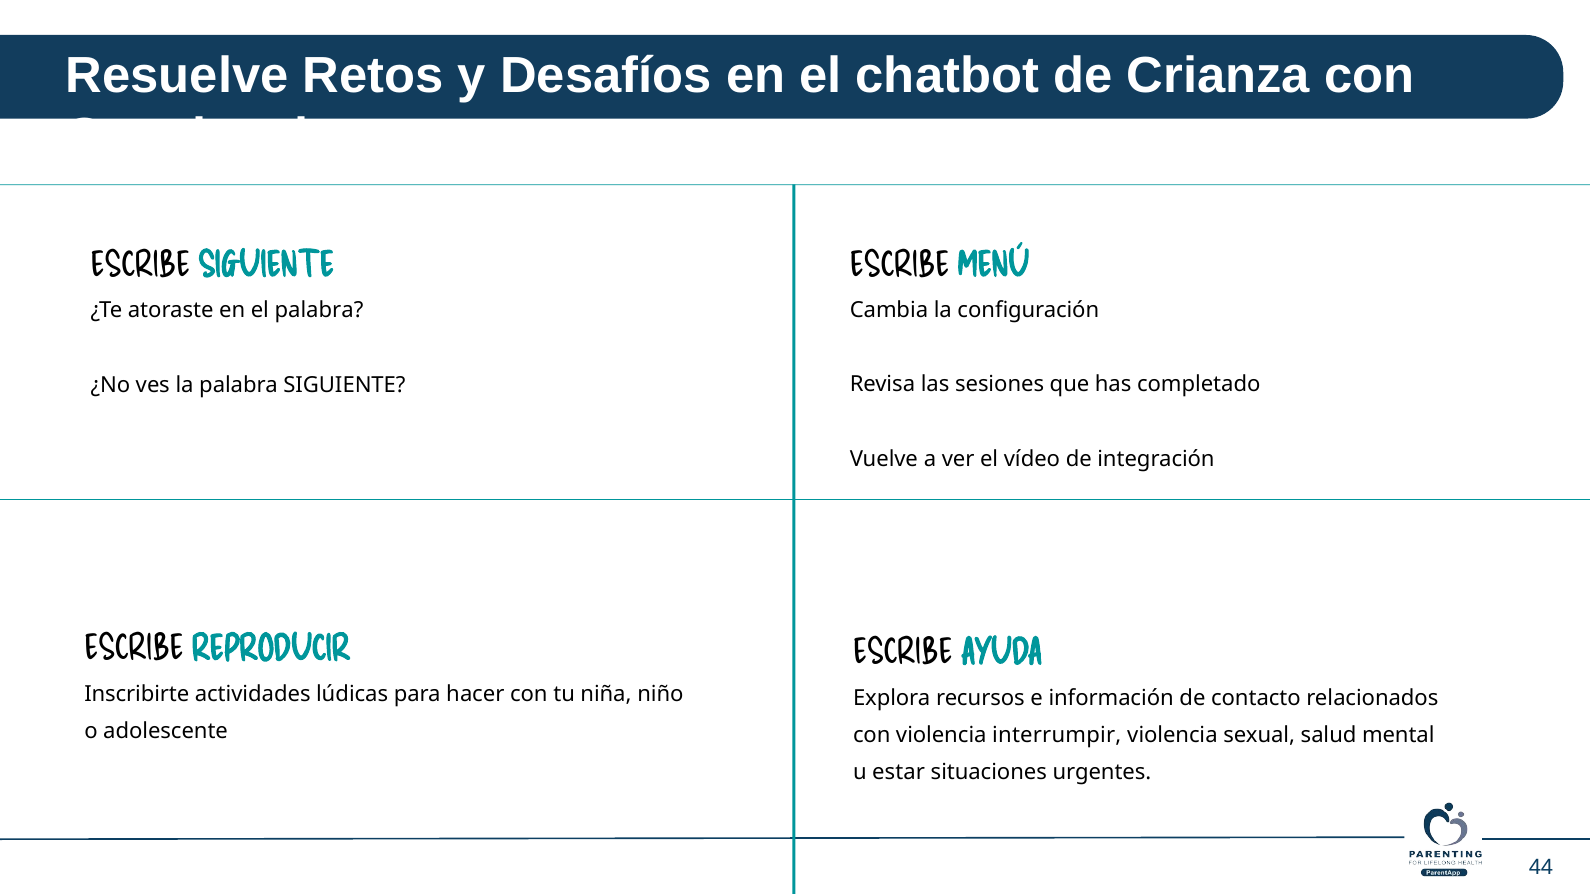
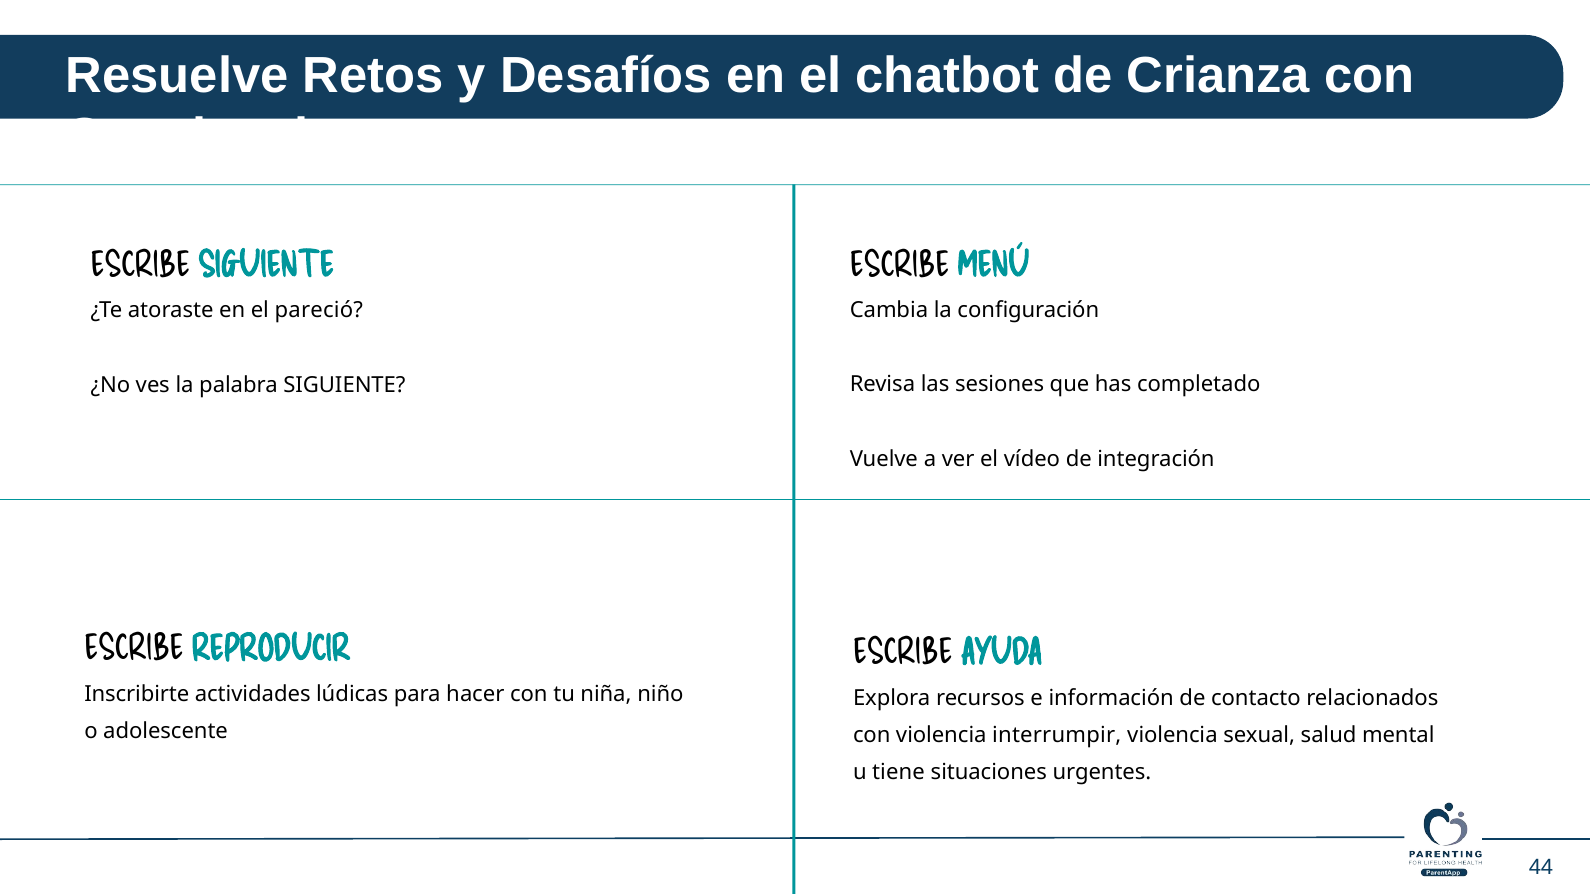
el palabra: palabra -> pareció (319, 311)
estar: estar -> tiene (899, 772)
